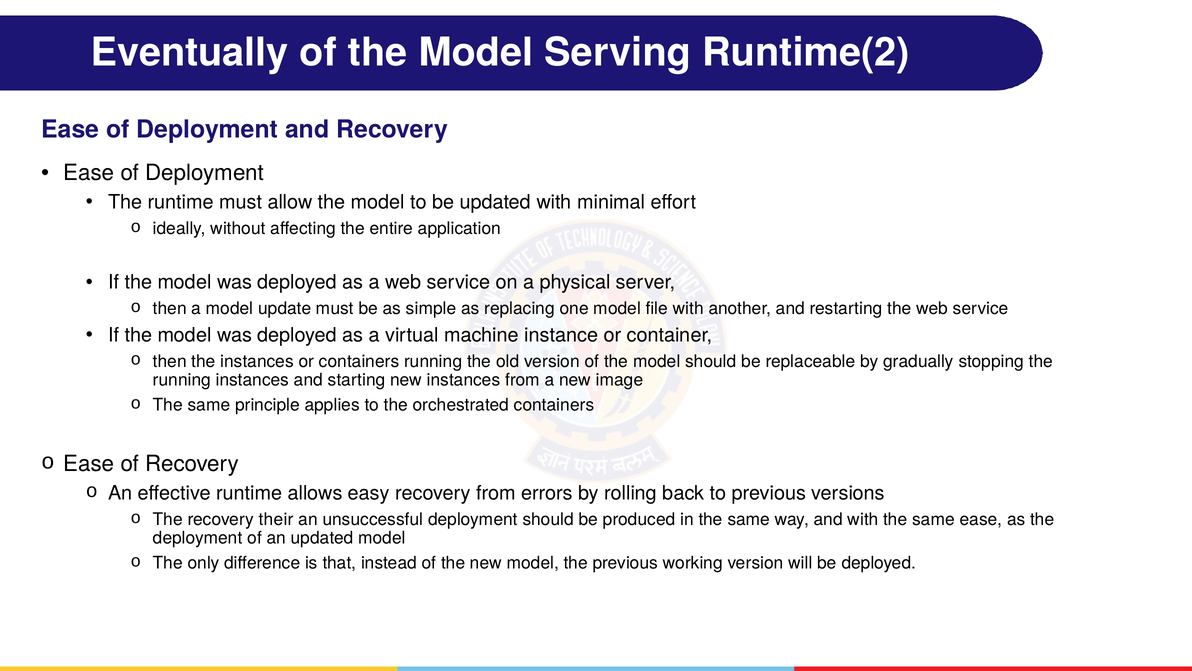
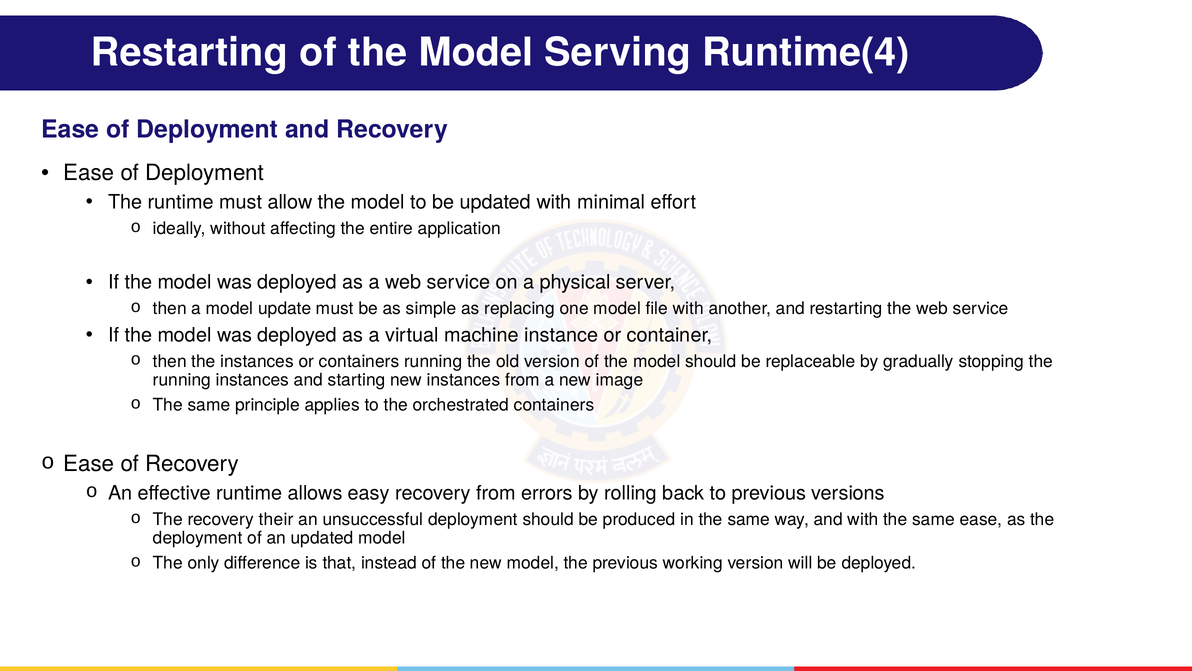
Eventually: Eventually -> Restarting (189, 53)
Runtime(2: Runtime(2 -> Runtime(4 (806, 53)
